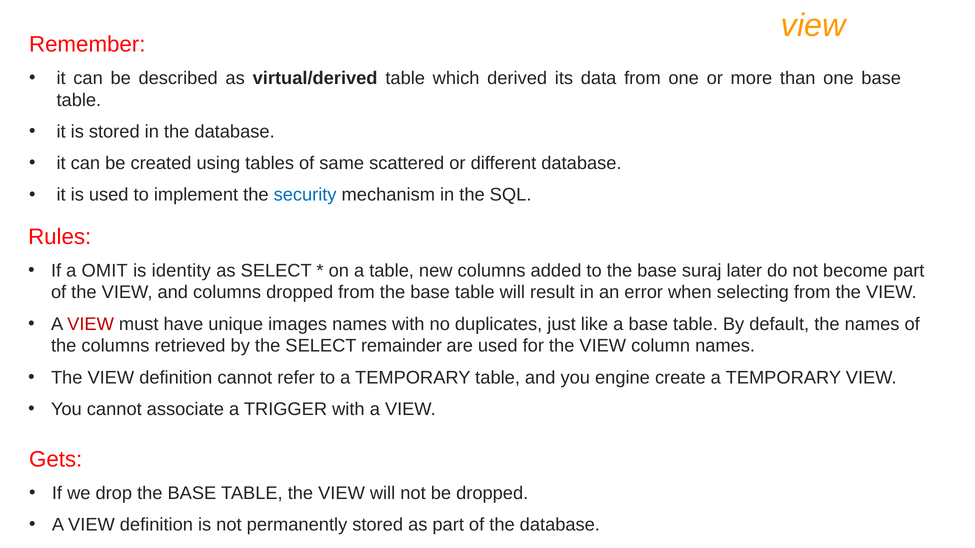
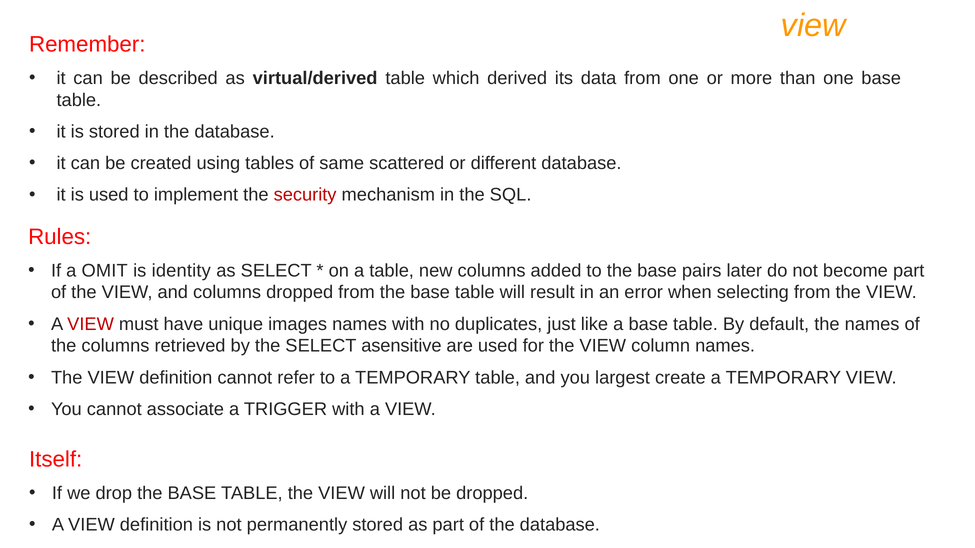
security colour: blue -> red (305, 195)
suraj: suraj -> pairs (702, 271)
remainder: remainder -> asensitive (401, 346)
engine: engine -> largest (622, 378)
Gets: Gets -> Itself (56, 460)
